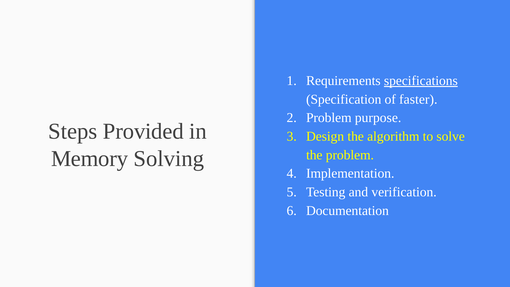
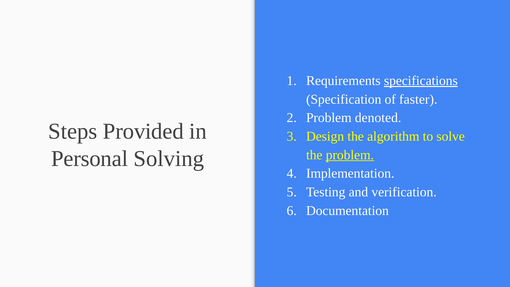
purpose: purpose -> denoted (378, 118)
Memory: Memory -> Personal (90, 159)
problem underline: none -> present (350, 155)
